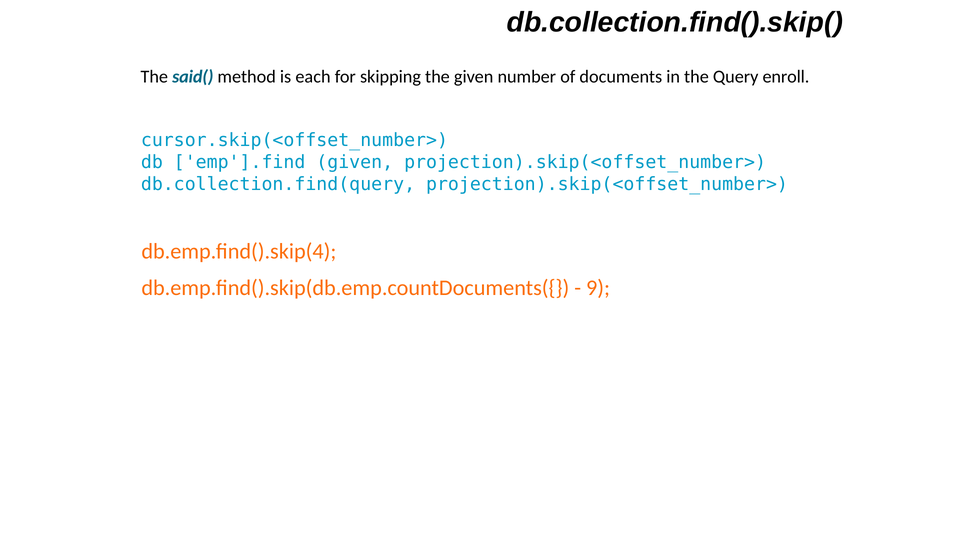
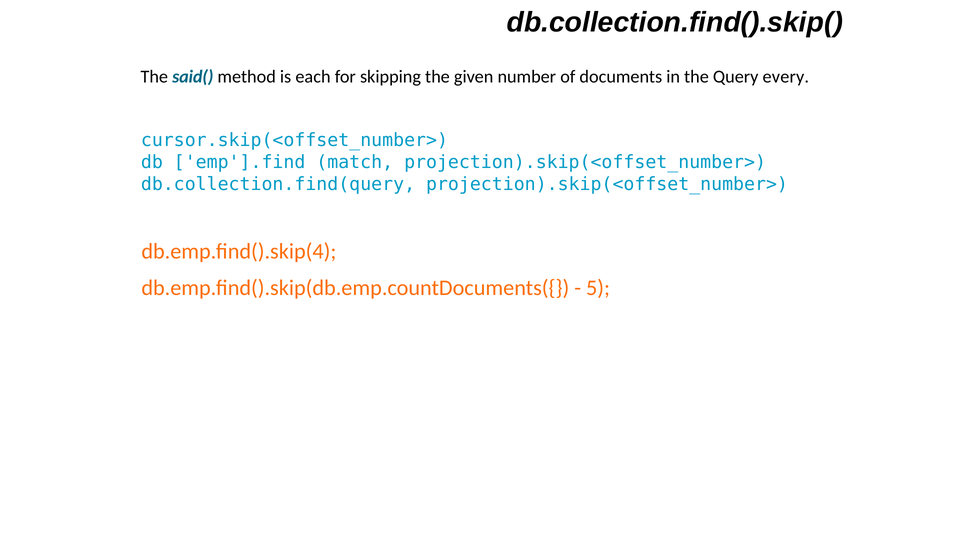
enroll: enroll -> every (786, 77)
emp'].find given: given -> match (355, 162)
9: 9 -> 5 (598, 288)
